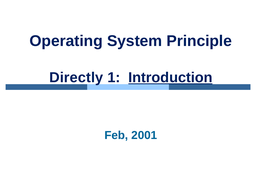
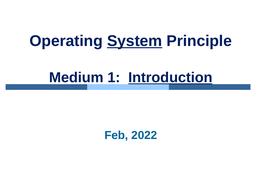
System underline: none -> present (135, 41)
Directly: Directly -> Medium (76, 78)
2001: 2001 -> 2022 (144, 135)
